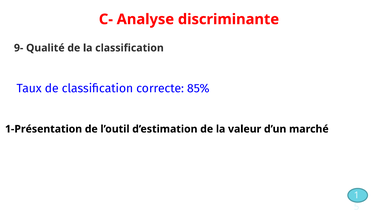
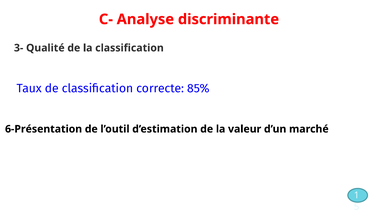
9-: 9- -> 3- (19, 48)
1-Présentation: 1-Présentation -> 6-Présentation (44, 129)
